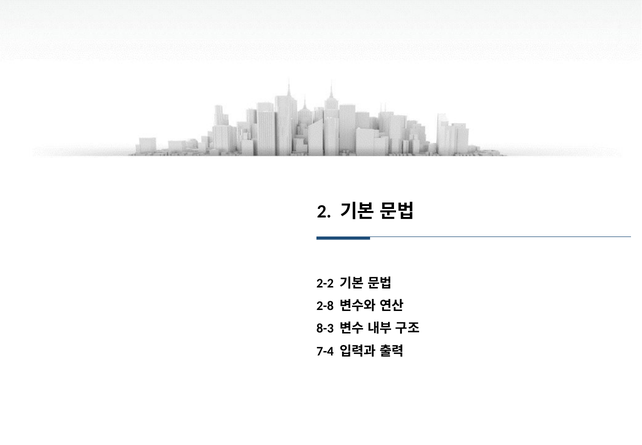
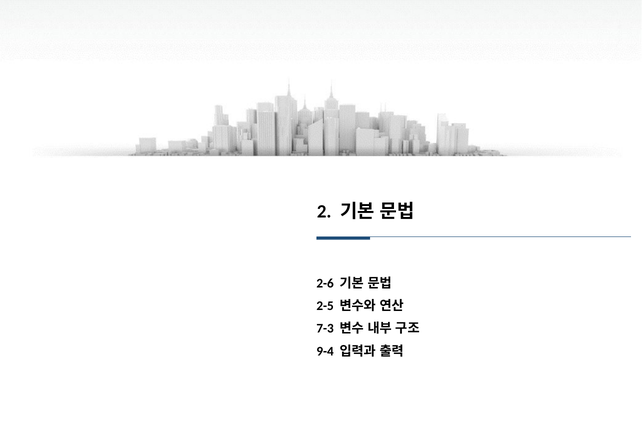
2-2: 2-2 -> 2-6 (325, 283)
2-8: 2-8 -> 2-5 (325, 306)
8-3: 8-3 -> 7-3 (325, 328)
7-4: 7-4 -> 9-4 (325, 351)
